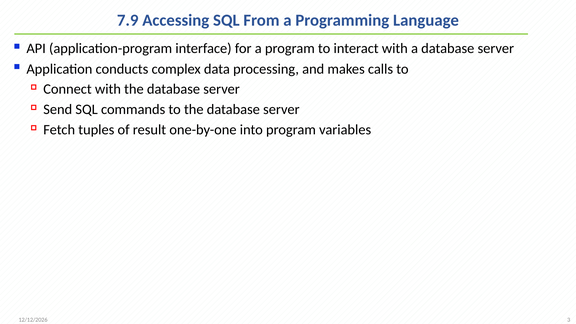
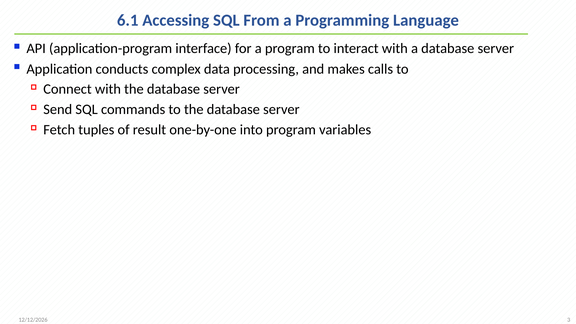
7.9: 7.9 -> 6.1 (128, 20)
